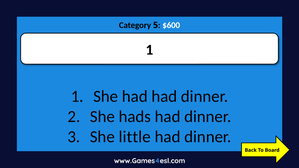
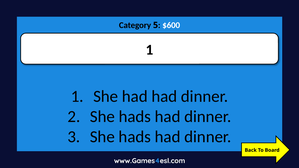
little: little -> hads (135, 137)
